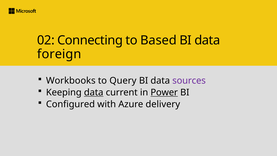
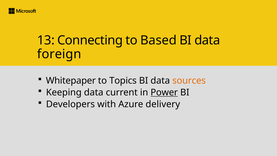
02: 02 -> 13 (46, 40)
Workbooks: Workbooks -> Whitepaper (71, 80)
Query: Query -> Topics (123, 80)
sources colour: purple -> orange (189, 80)
data underline: present -> none (94, 92)
Configured: Configured -> Developers (70, 104)
